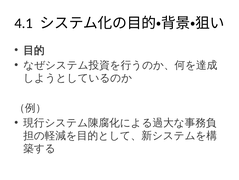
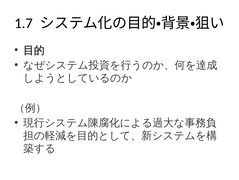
4.1: 4.1 -> 1.7 (24, 23)
